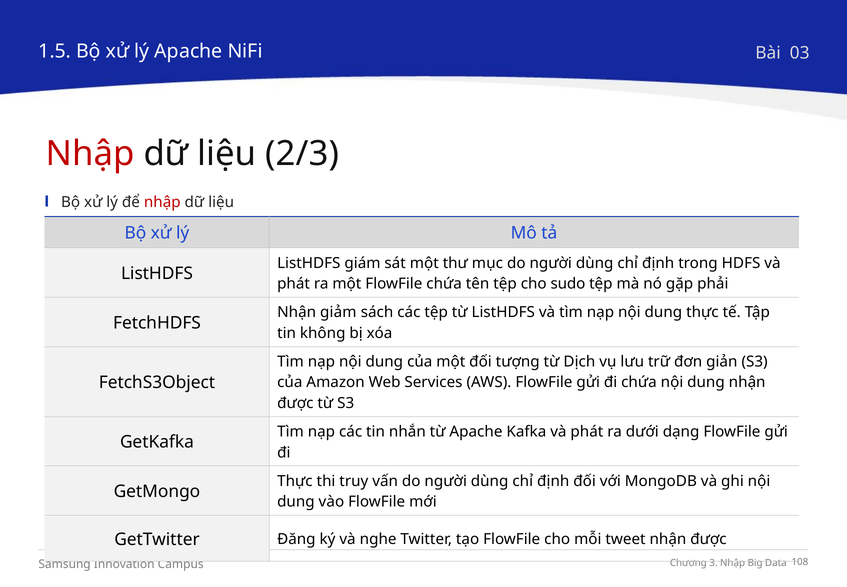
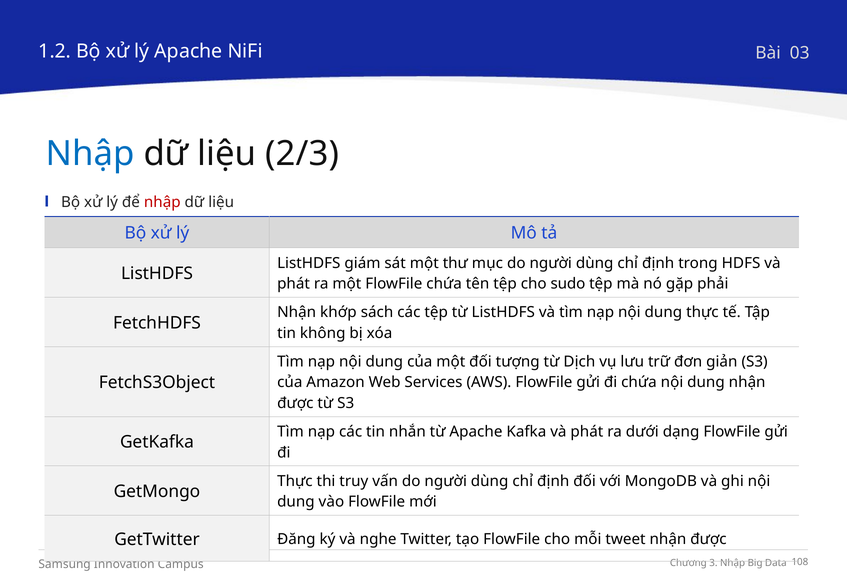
1.5: 1.5 -> 1.2 (55, 51)
Nhập colour: red -> blue (90, 154)
giảm: giảm -> khớp (338, 312)
